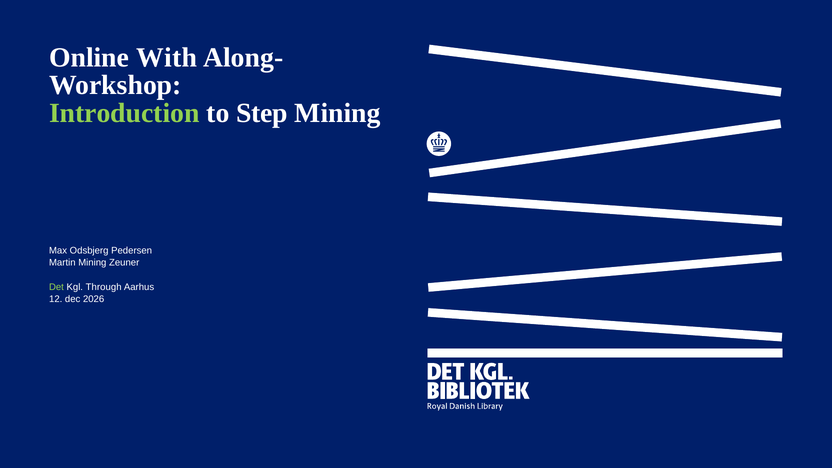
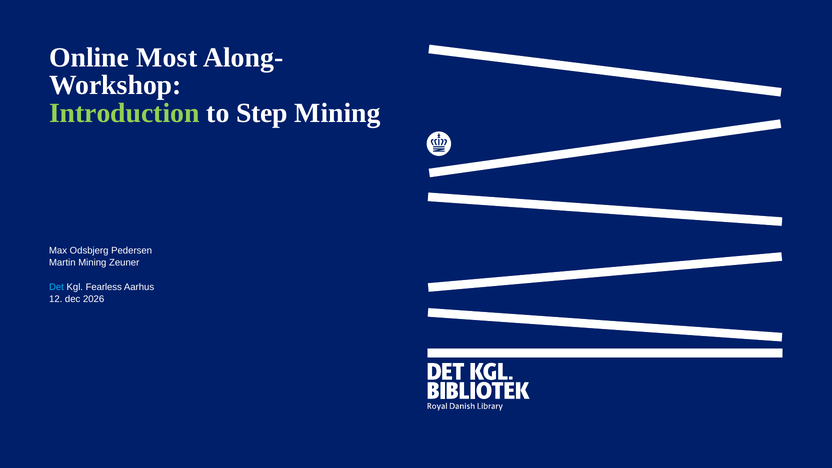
With: With -> Most (167, 58)
Det colour: light green -> light blue (56, 287)
Through: Through -> Fearless (104, 287)
